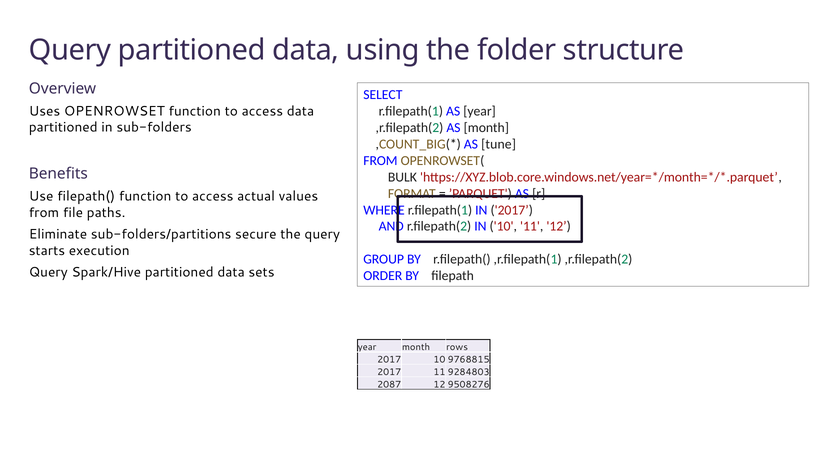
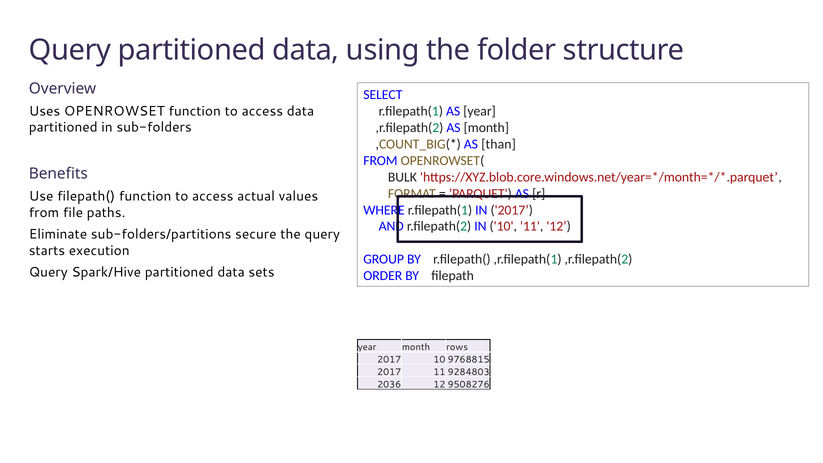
tune: tune -> than (499, 144)
2087: 2087 -> 2036 (389, 384)
